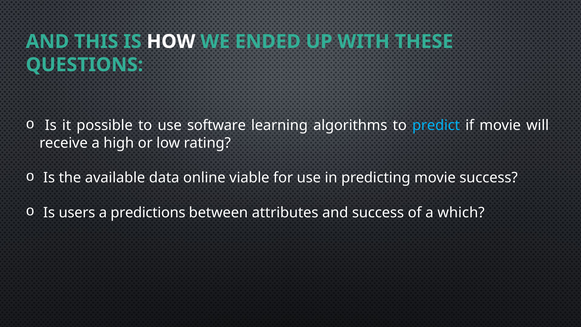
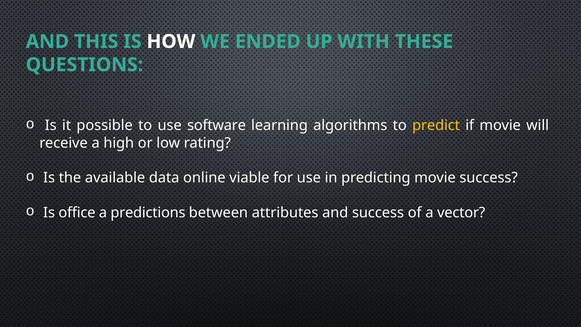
predict colour: light blue -> yellow (436, 125)
users: users -> office (77, 213)
which: which -> vector (461, 213)
